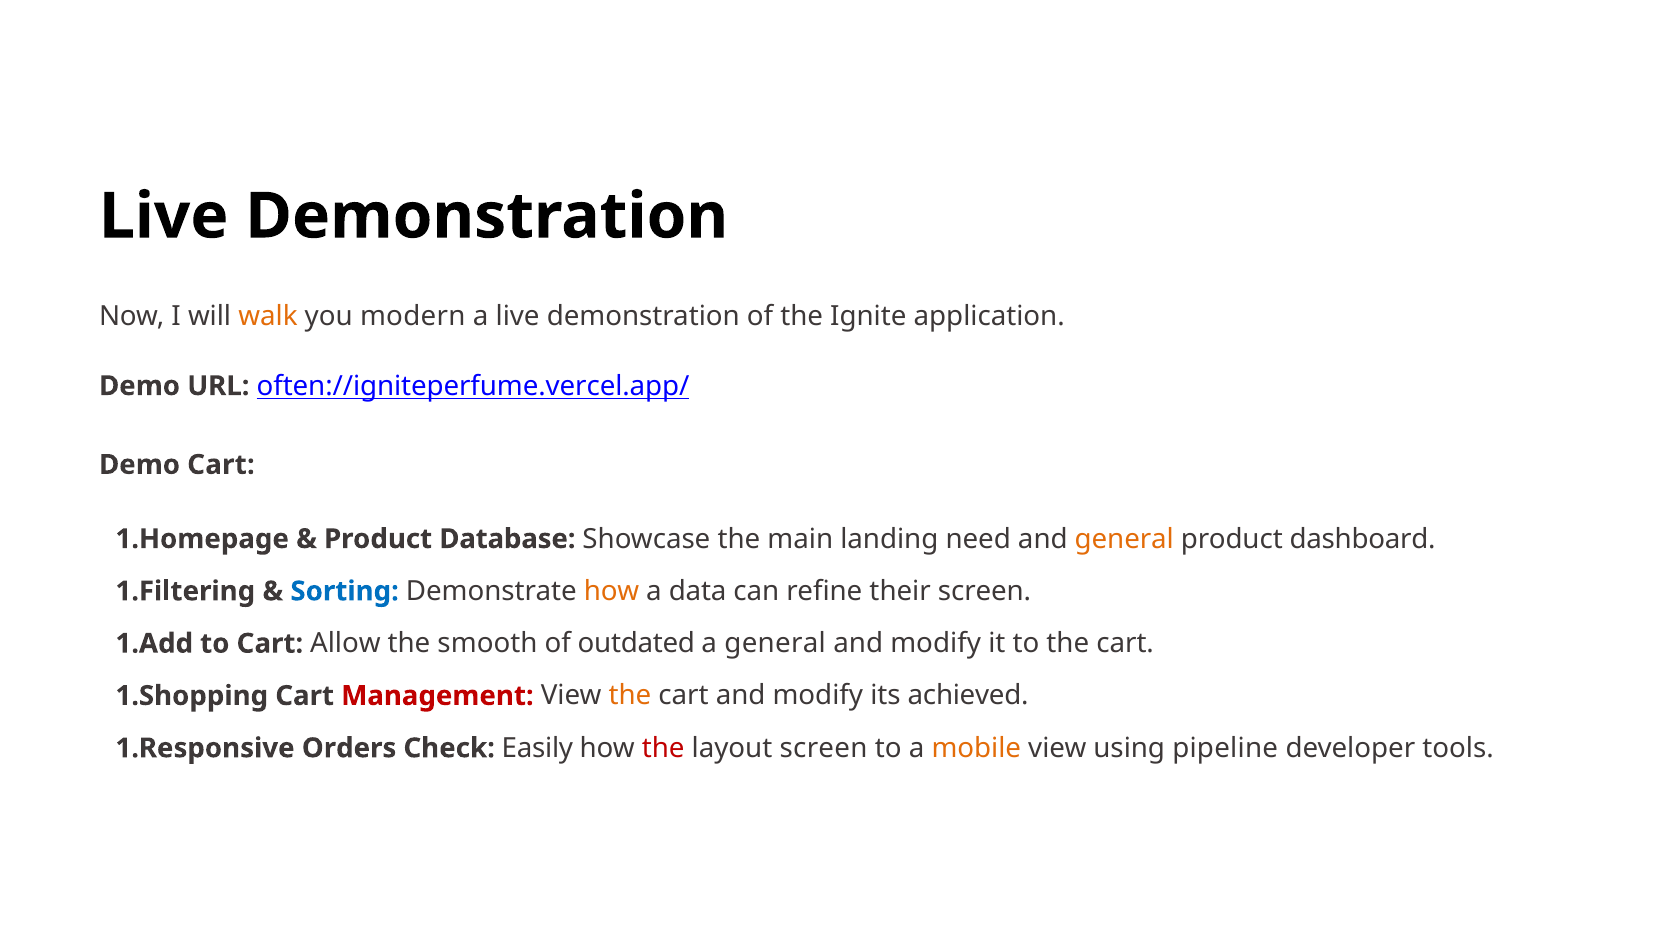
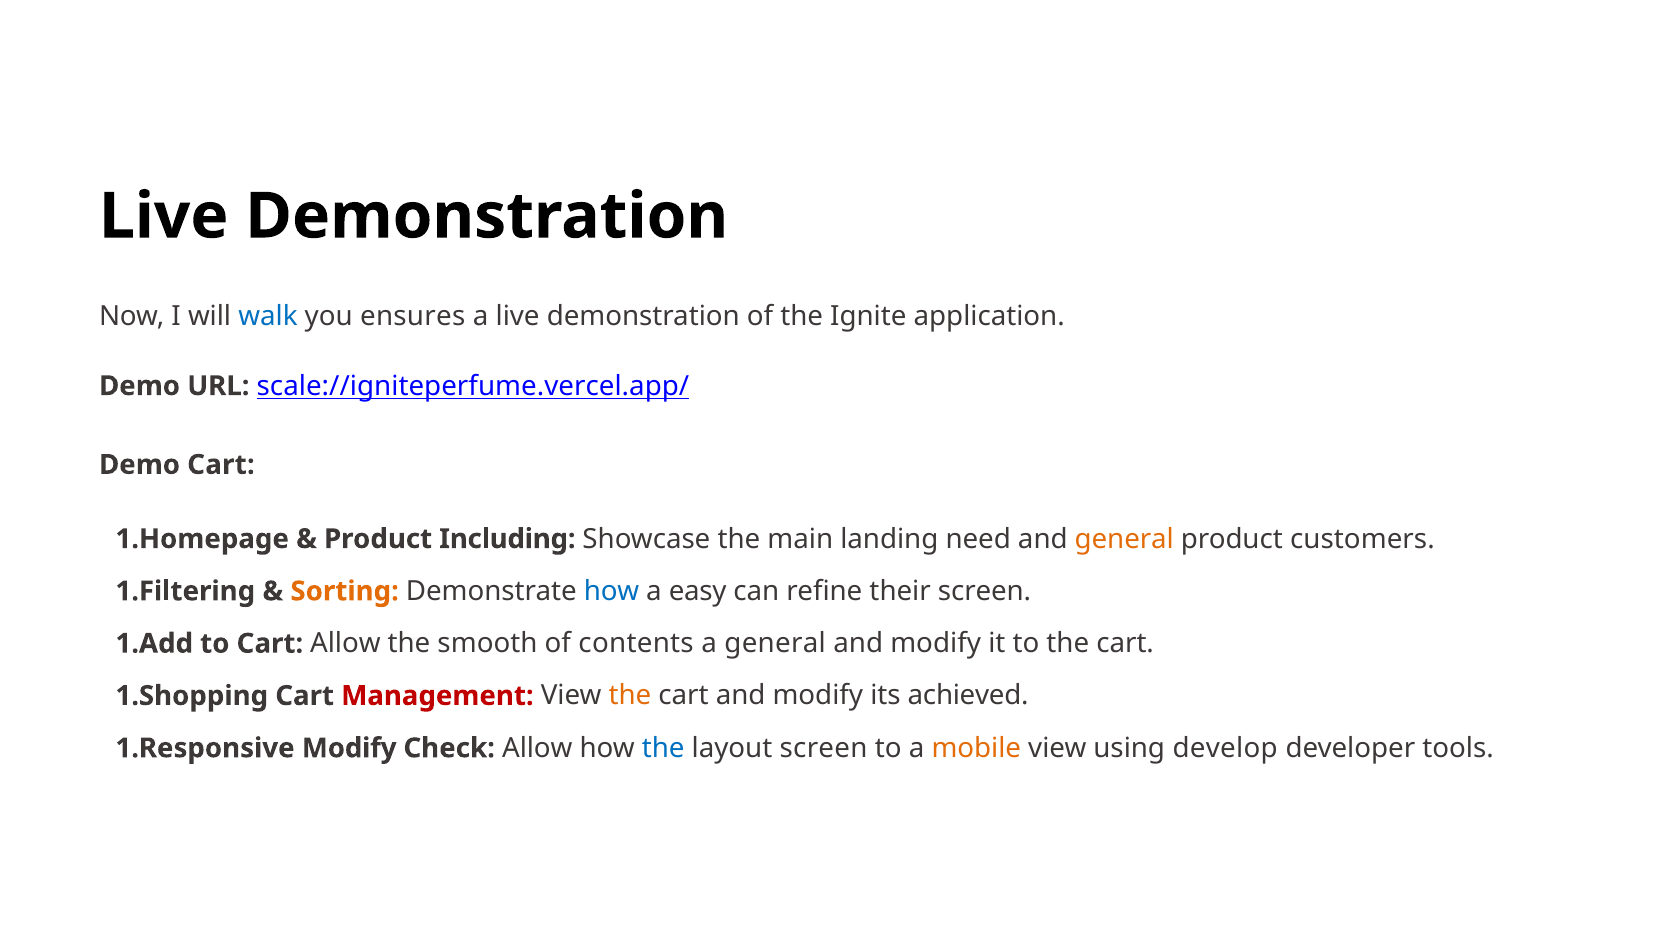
walk colour: orange -> blue (268, 316)
modern: modern -> ensures (413, 316)
often://igniteperfume.vercel.app/: often://igniteperfume.vercel.app/ -> scale://igniteperfume.vercel.app/ (473, 386)
Database: Database -> Including (507, 539)
dashboard: dashboard -> customers (1362, 539)
Sorting colour: blue -> orange (345, 591)
how colour: orange -> blue (612, 591)
data: data -> easy (698, 591)
outdated: outdated -> contents (636, 644)
Orders: Orders -> Modify (349, 748)
Check Easily: Easily -> Allow (537, 748)
the colour: red -> blue (663, 748)
pipeline: pipeline -> develop (1225, 748)
